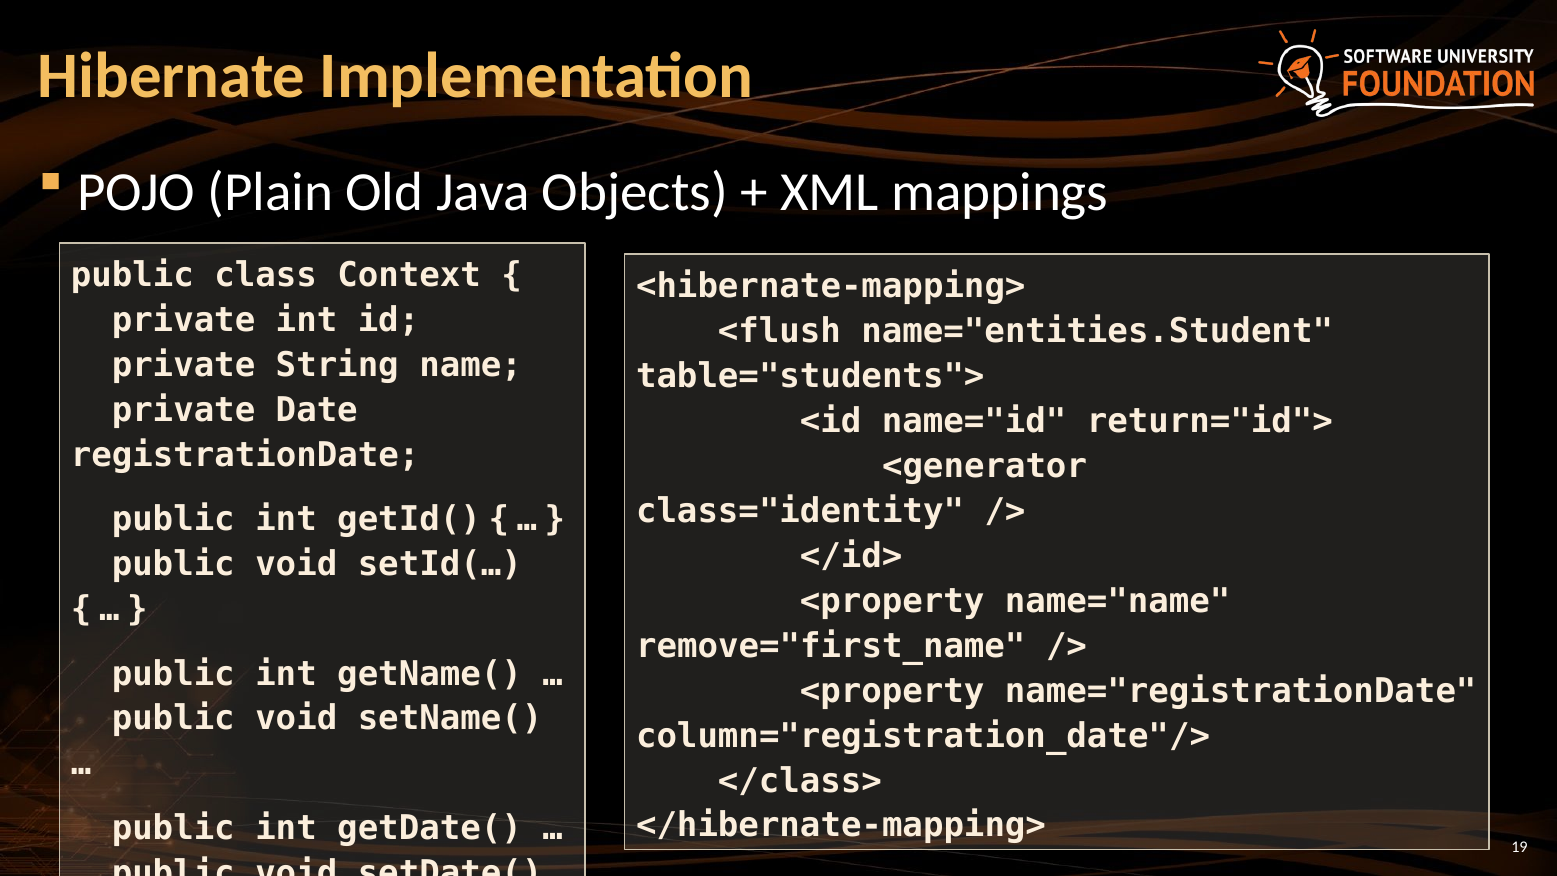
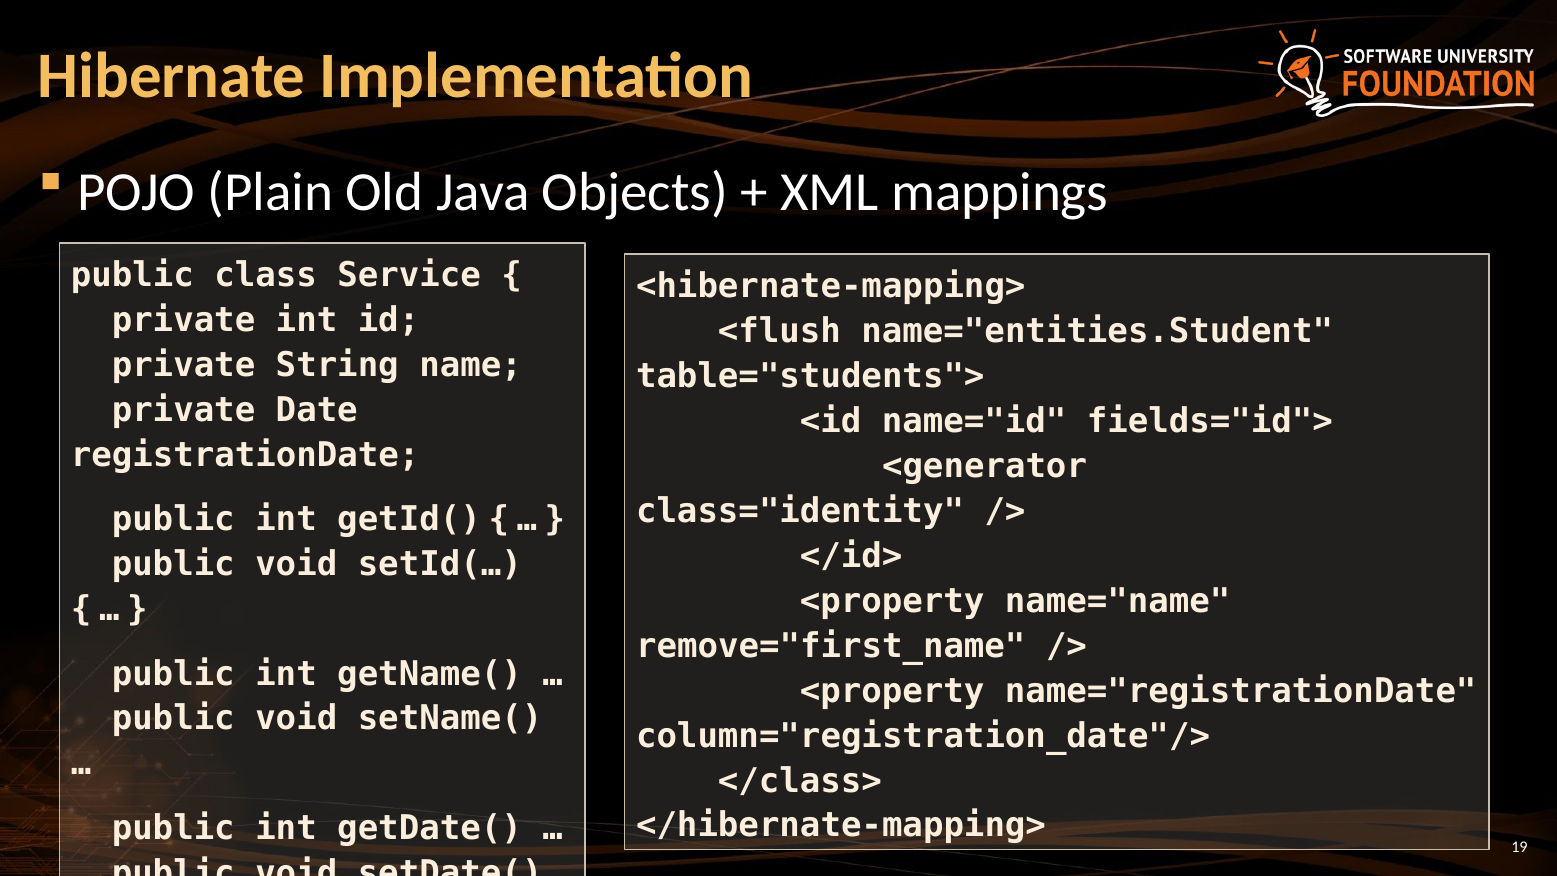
Context: Context -> Service (409, 275)
return="id">: return="id"> -> fields="id"> (1210, 421)
